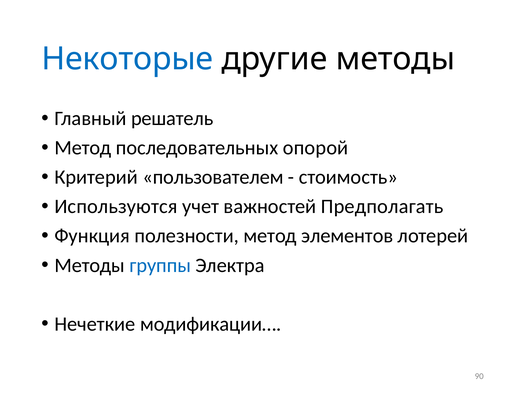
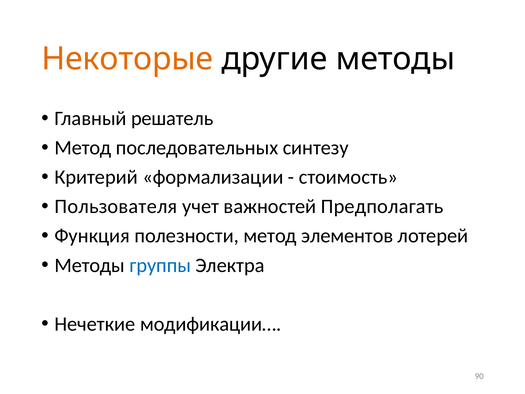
Некоторые colour: blue -> orange (127, 59)
опорой: опорой -> синтезу (316, 148)
пользователем: пользователем -> формализации (213, 177)
Используются: Используются -> Пользователя (116, 206)
